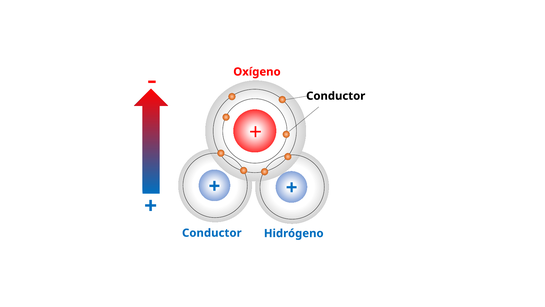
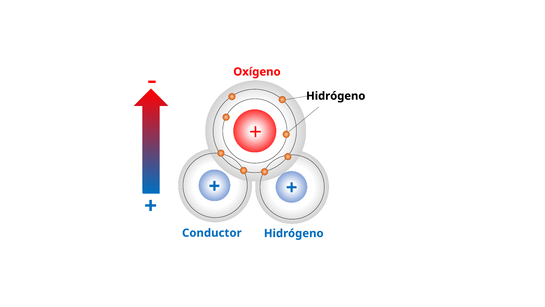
Conductor: Conductor -> Hidrógeno (336, 96)
